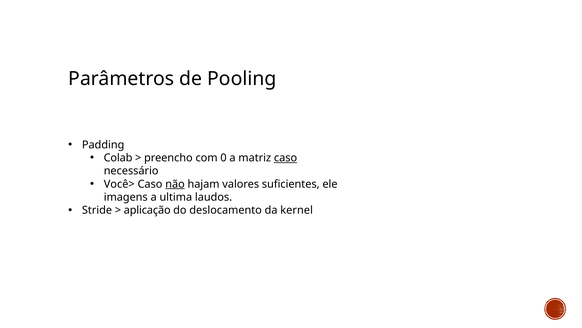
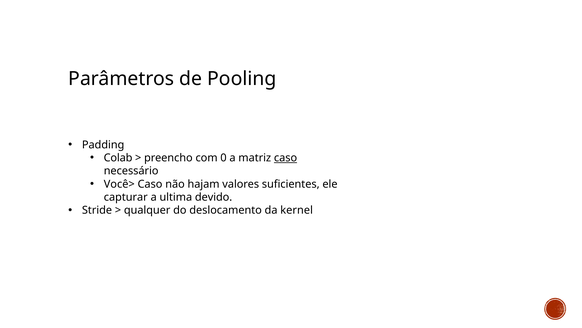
não underline: present -> none (175, 184)
imagens: imagens -> capturar (126, 197)
laudos: laudos -> devido (214, 197)
aplicação: aplicação -> qualquer (147, 210)
